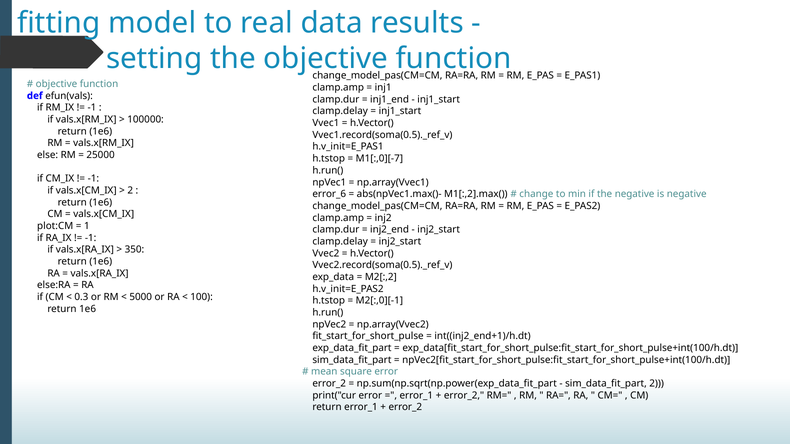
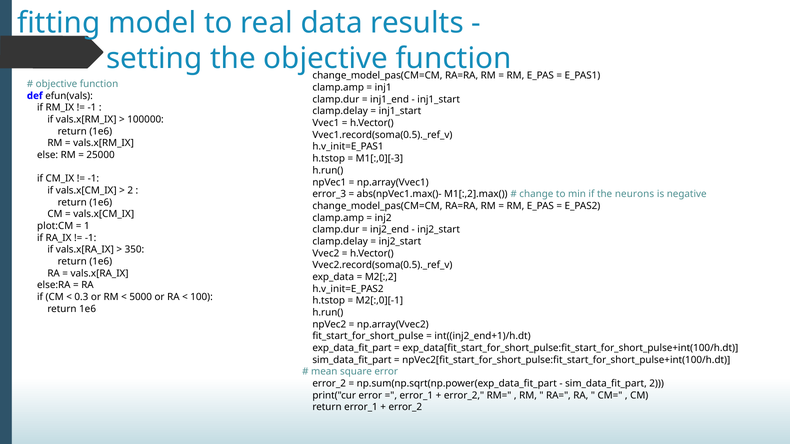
M1[:,0][-7: M1[:,0][-7 -> M1[:,0][-3 (379, 159)
error_6: error_6 -> error_3 (329, 194)
the negative: negative -> neurons (635, 194)
